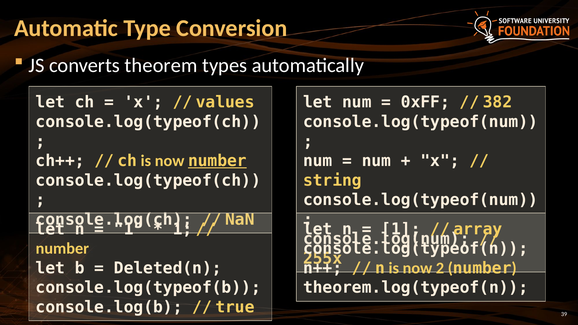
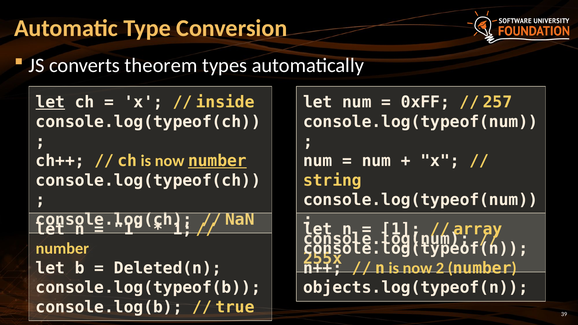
let underline: none -> present (50, 102)
values: values -> inside (225, 102)
382: 382 -> 257 (497, 102)
theorem.log(typeof(n: theorem.log(typeof(n -> objects.log(typeof(n (416, 288)
